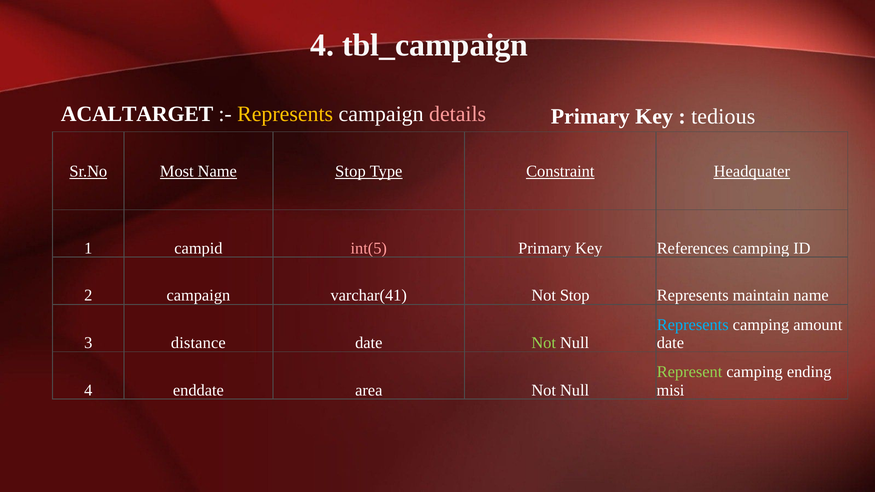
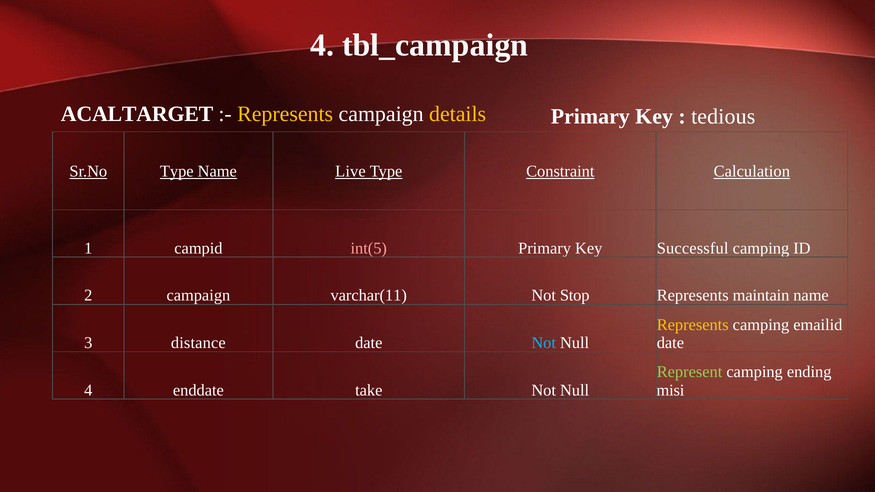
details colour: pink -> yellow (458, 114)
Sr.No Most: Most -> Type (177, 171)
Name Stop: Stop -> Live (350, 171)
Headquater: Headquater -> Calculation (752, 171)
References: References -> Successful (693, 248)
varchar(41: varchar(41 -> varchar(11 (369, 296)
Represents colour: light blue -> yellow (693, 325)
amount: amount -> emailid (818, 325)
Not colour: light green -> light blue (544, 343)
area: area -> take (369, 390)
